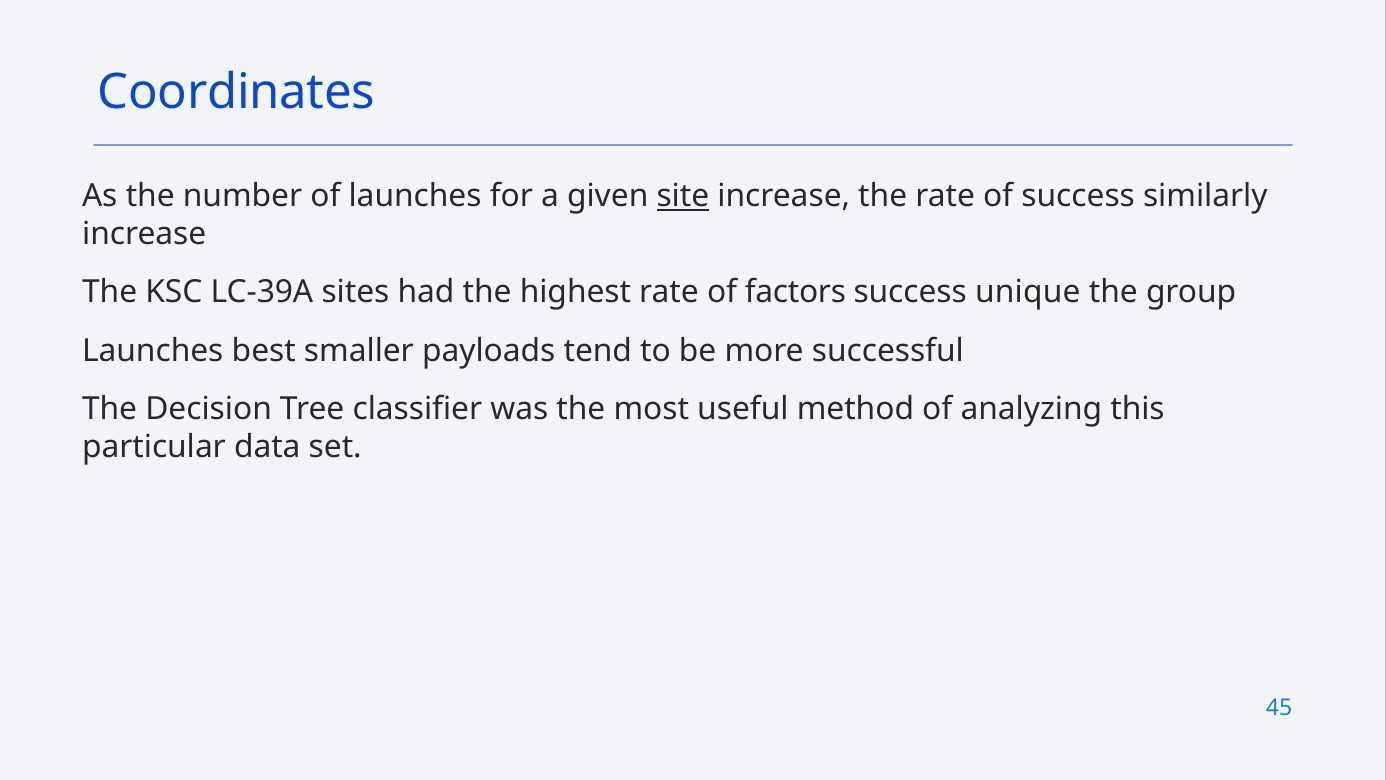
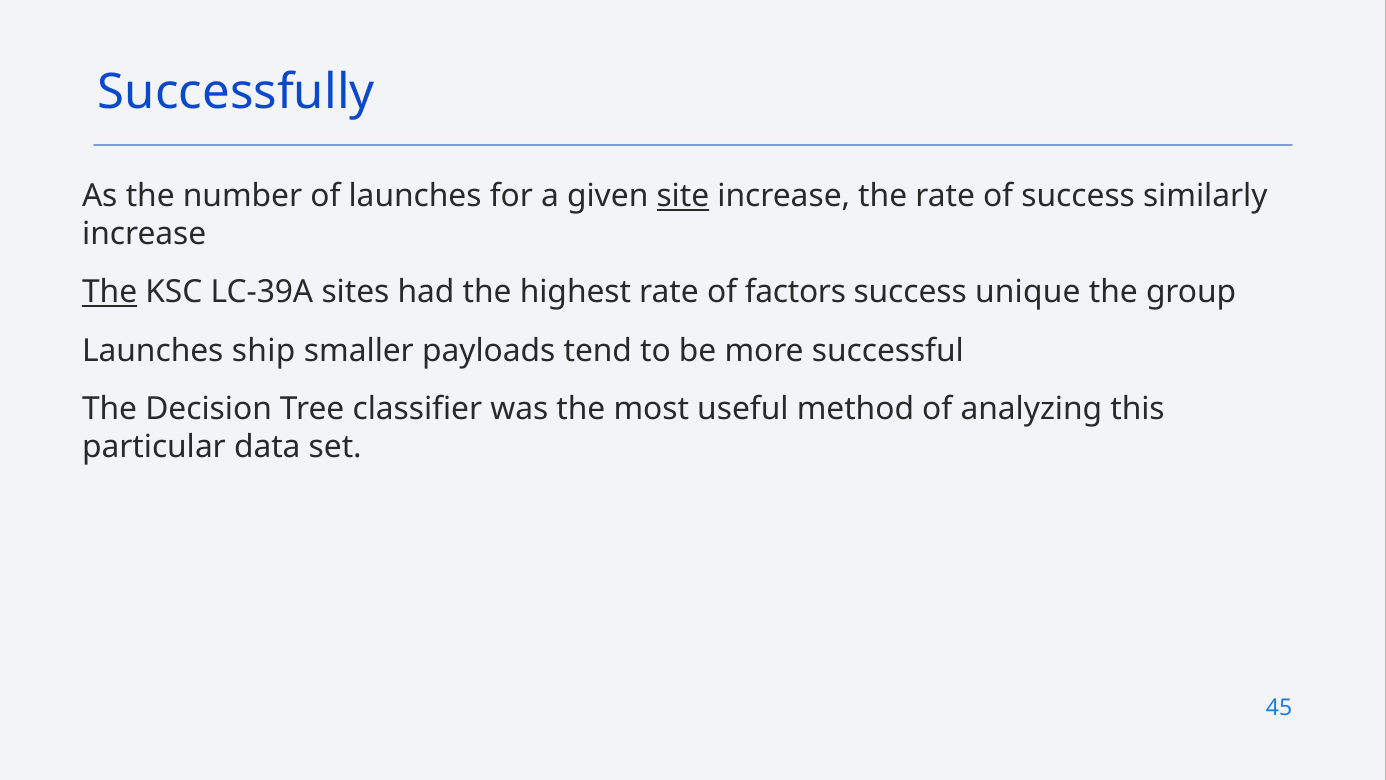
Coordinates: Coordinates -> Successfully (236, 93)
The underline: none -> present (110, 292)
best: best -> ship (264, 351)
